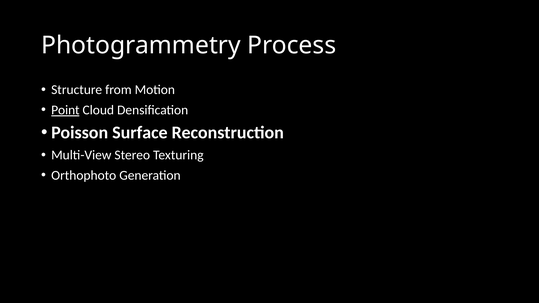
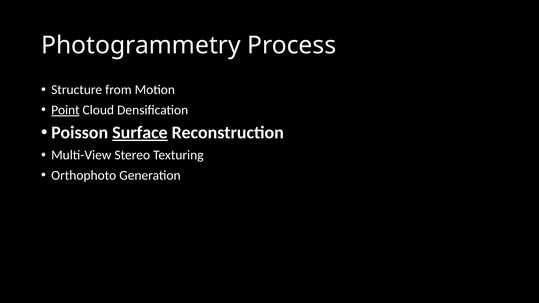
Surface underline: none -> present (140, 133)
